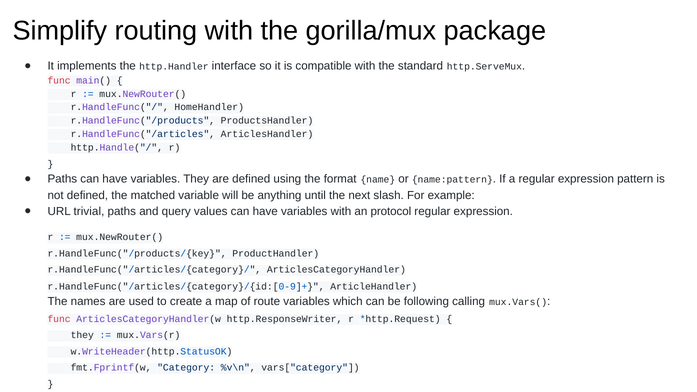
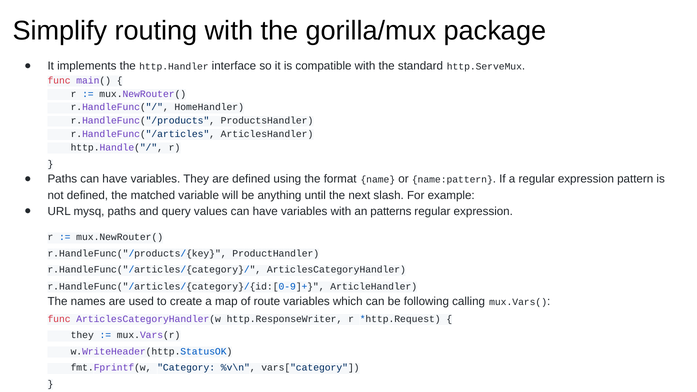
trivial: trivial -> mysq (89, 211)
protocol: protocol -> patterns (391, 211)
